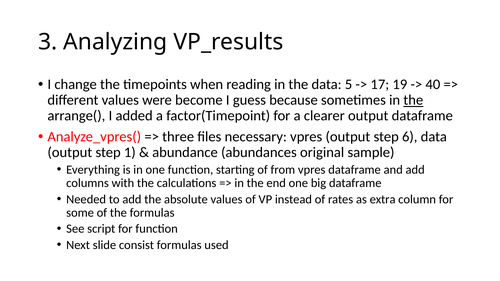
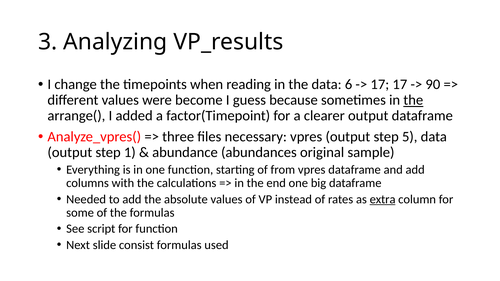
5: 5 -> 6 (349, 85)
17 19: 19 -> 17 (400, 85)
40: 40 -> 90 (433, 85)
6: 6 -> 5 (410, 137)
extra underline: none -> present (383, 199)
